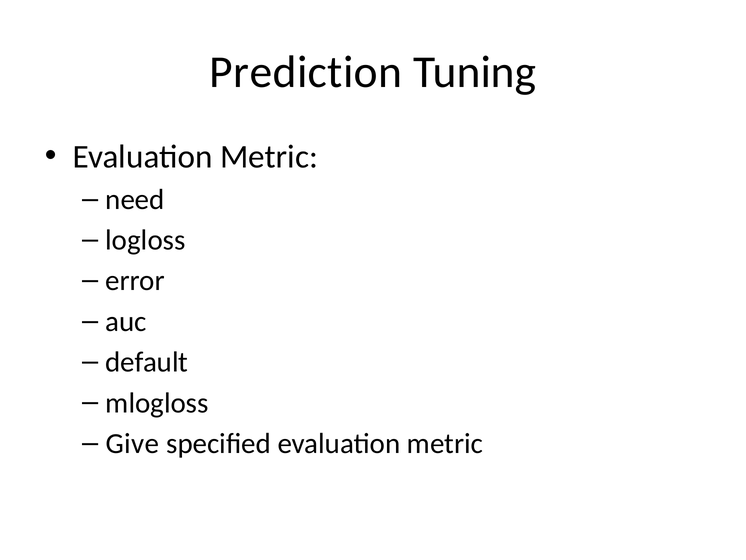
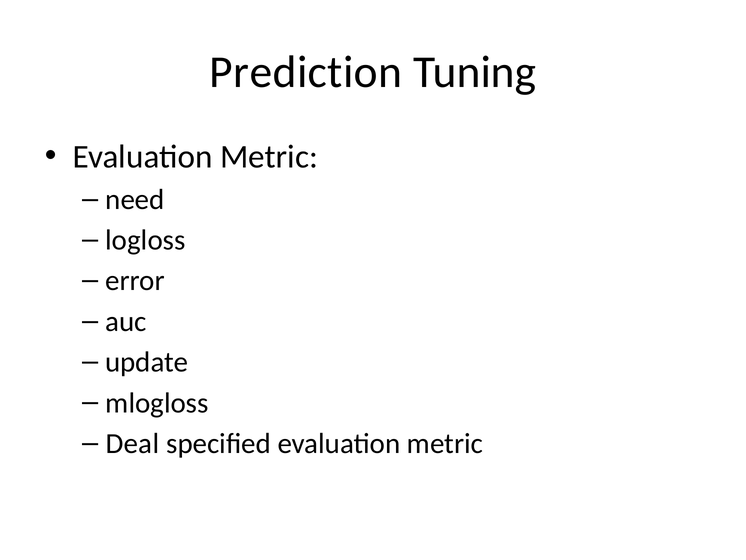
default: default -> update (147, 362)
Give: Give -> Deal (132, 443)
